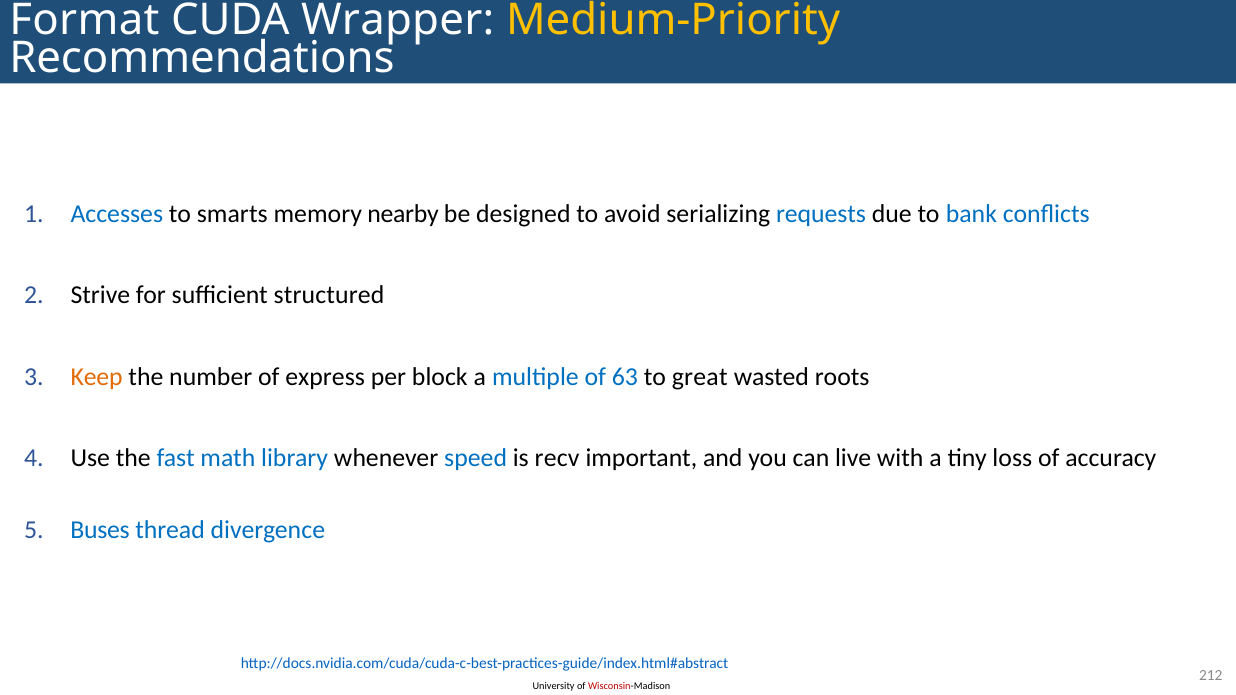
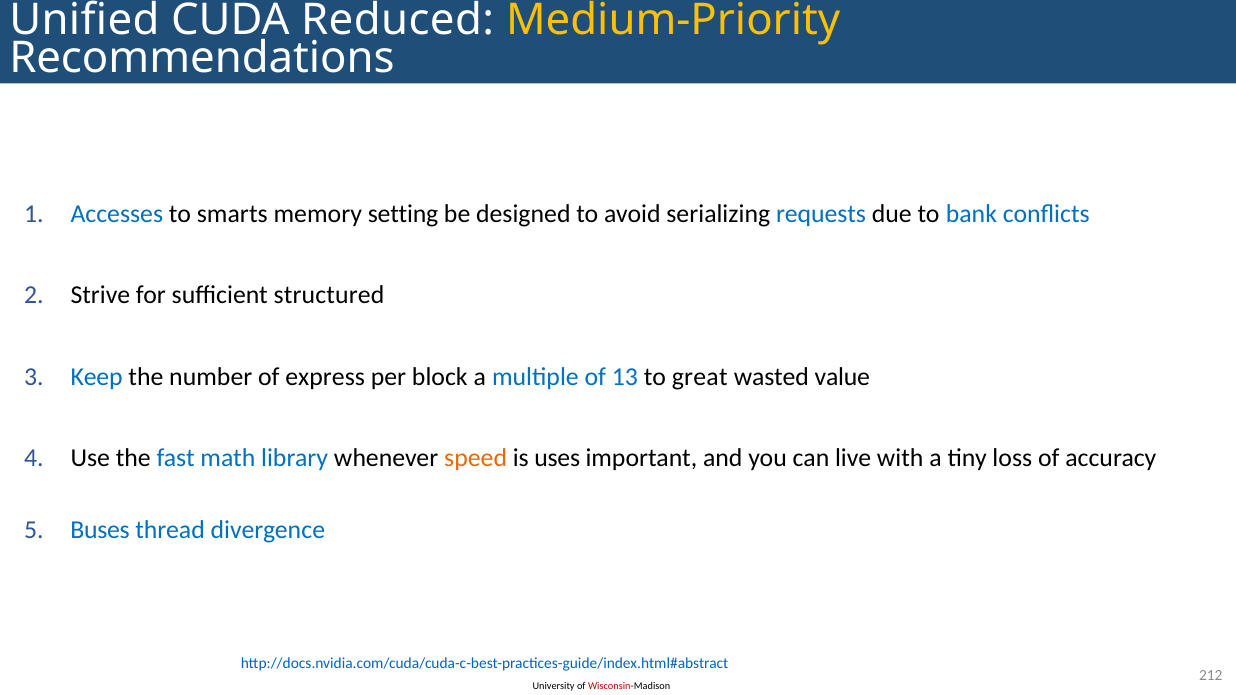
Format: Format -> Unified (84, 20)
Wrapper: Wrapper -> Reduced (398, 20)
nearby: nearby -> setting (403, 214)
Keep colour: orange -> blue (97, 377)
63: 63 -> 13 (625, 377)
roots: roots -> value (842, 377)
speed colour: blue -> orange (476, 458)
recv: recv -> uses (557, 458)
